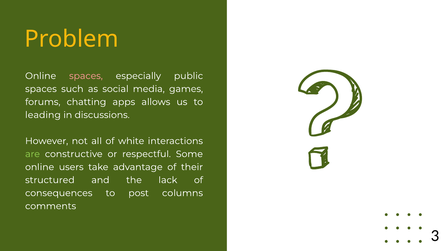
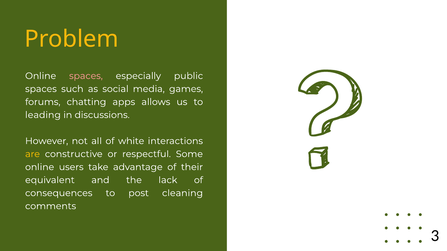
are colour: light green -> yellow (33, 154)
structured: structured -> equivalent (50, 180)
columns: columns -> cleaning (183, 193)
